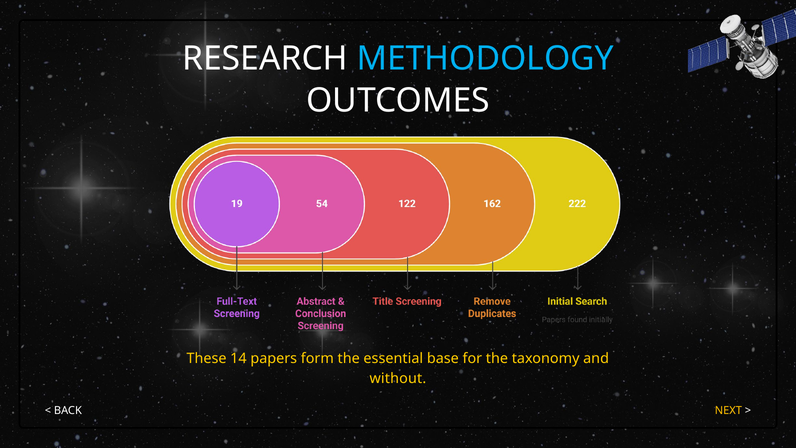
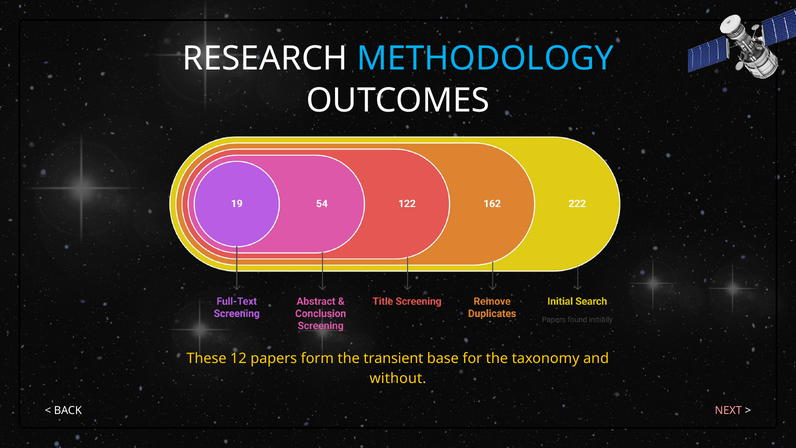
14: 14 -> 12 (238, 358)
essential: essential -> transient (393, 358)
NEXT colour: yellow -> pink (728, 411)
